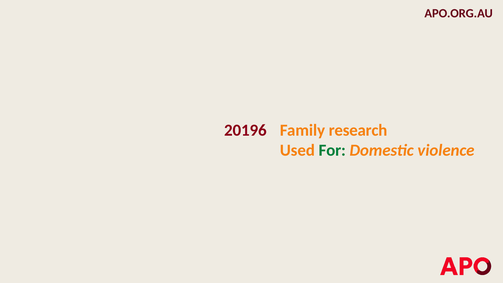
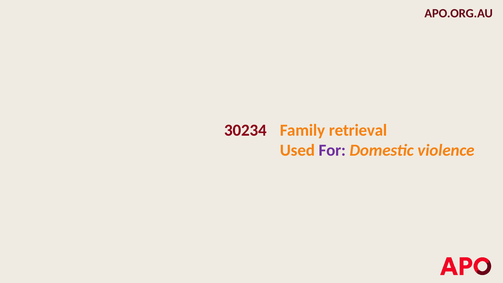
20196: 20196 -> 30234 (245, 130)
research: research -> retrieval (358, 130)
For colour: green -> purple (332, 150)
